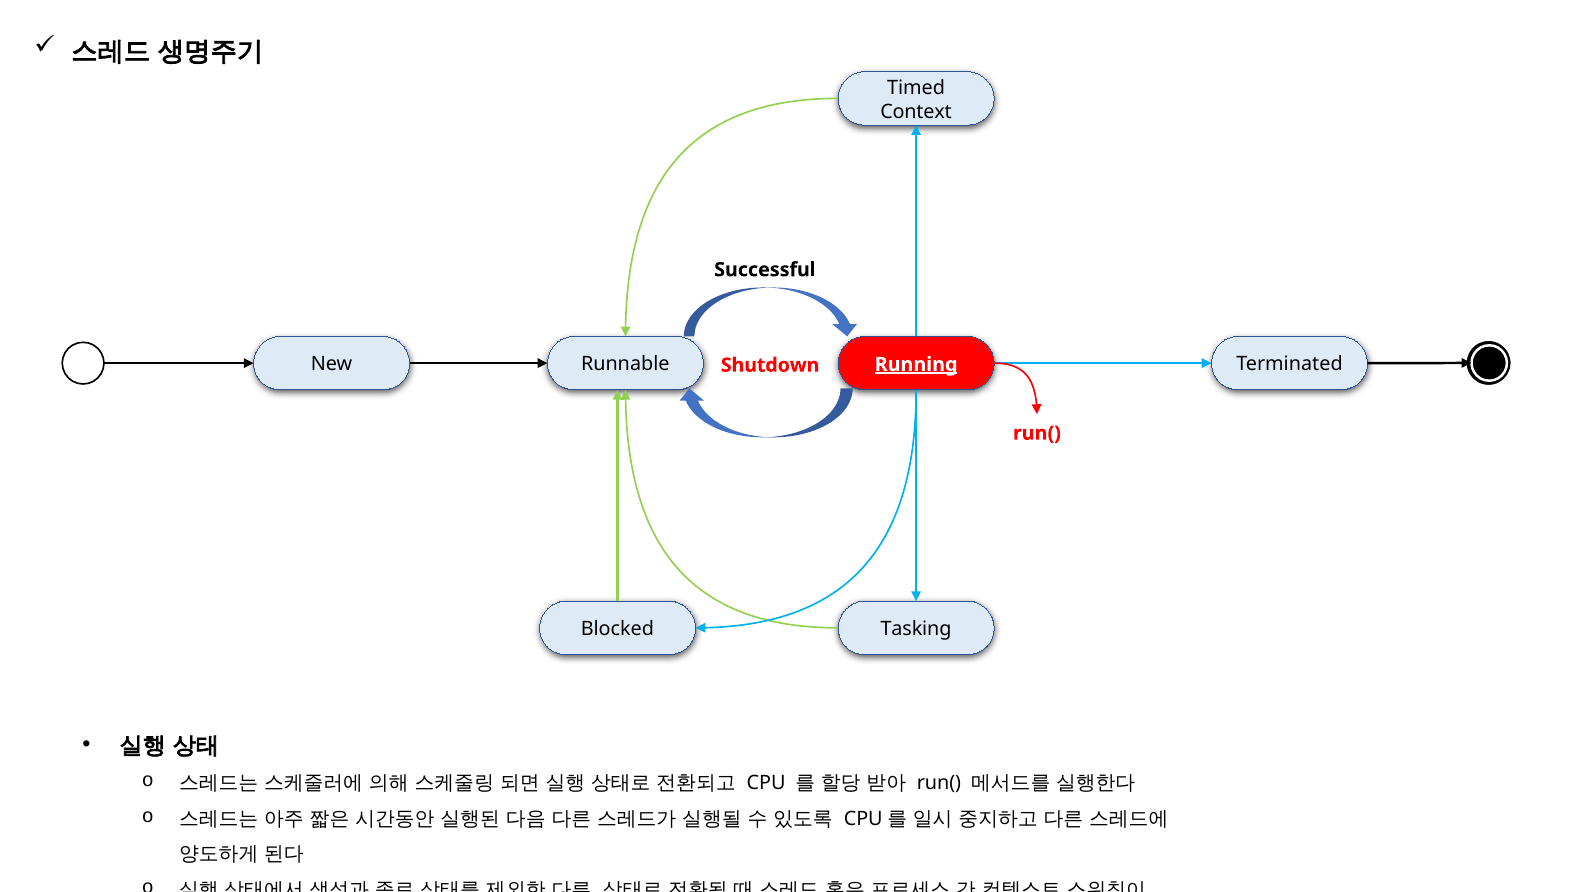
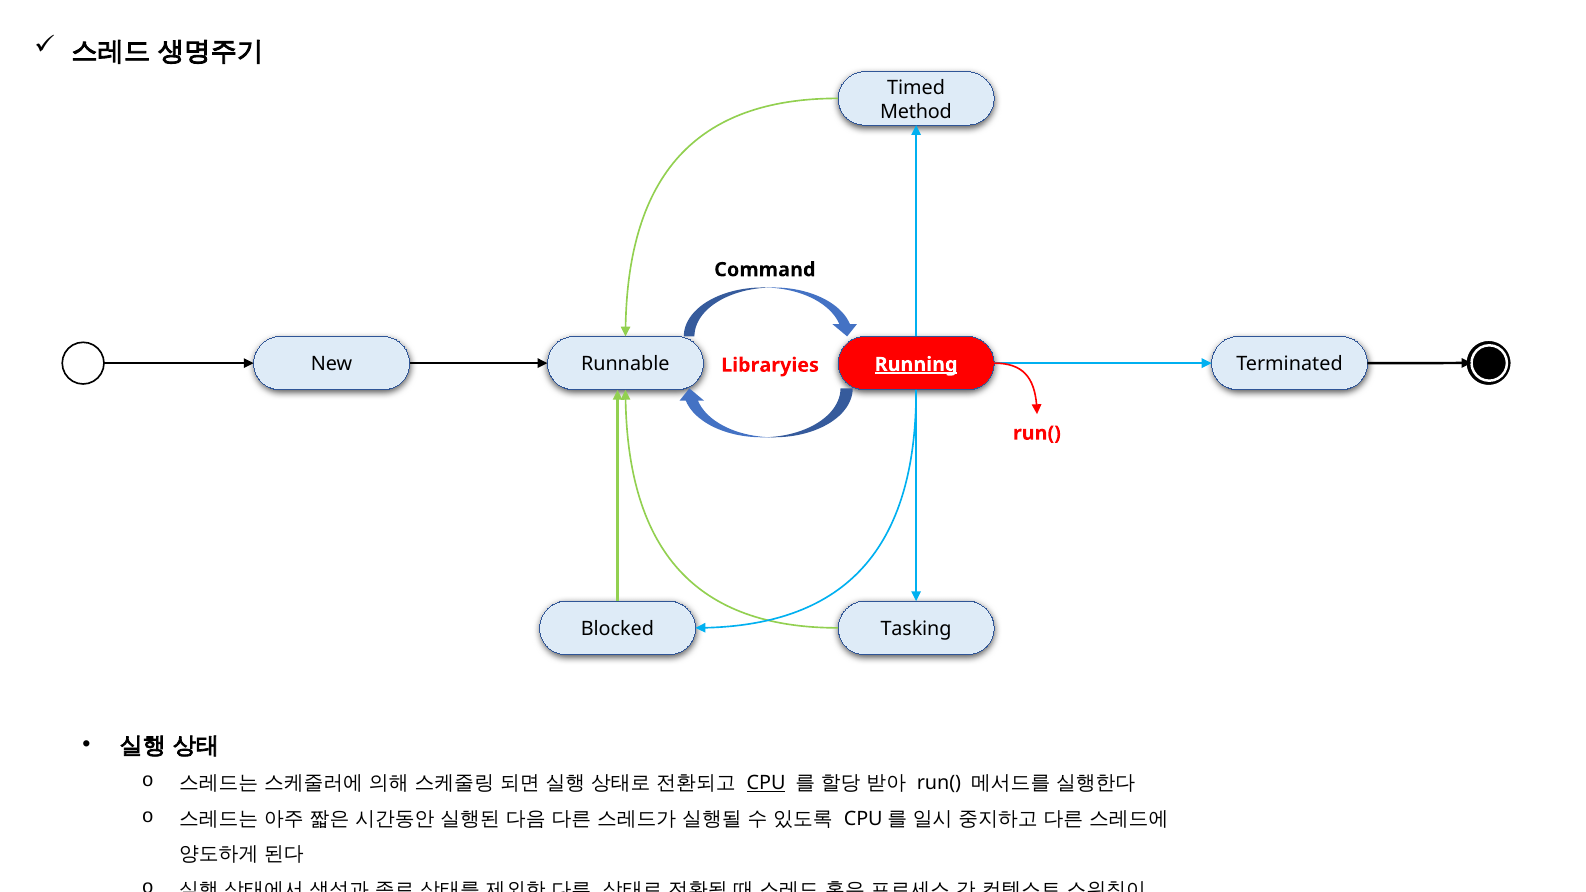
Context: Context -> Method (916, 112)
Successful: Successful -> Command (765, 270)
Shutdown: Shutdown -> Libraryies (770, 365)
CPU underline: none -> present (766, 783)
